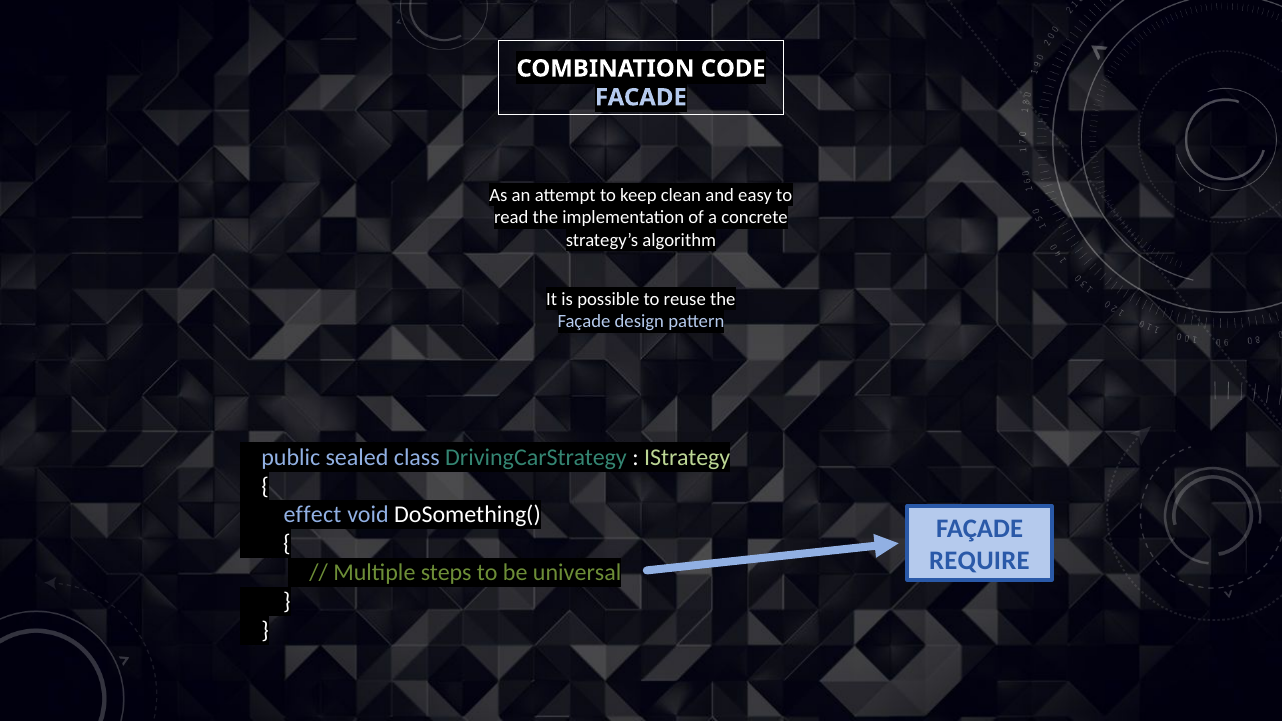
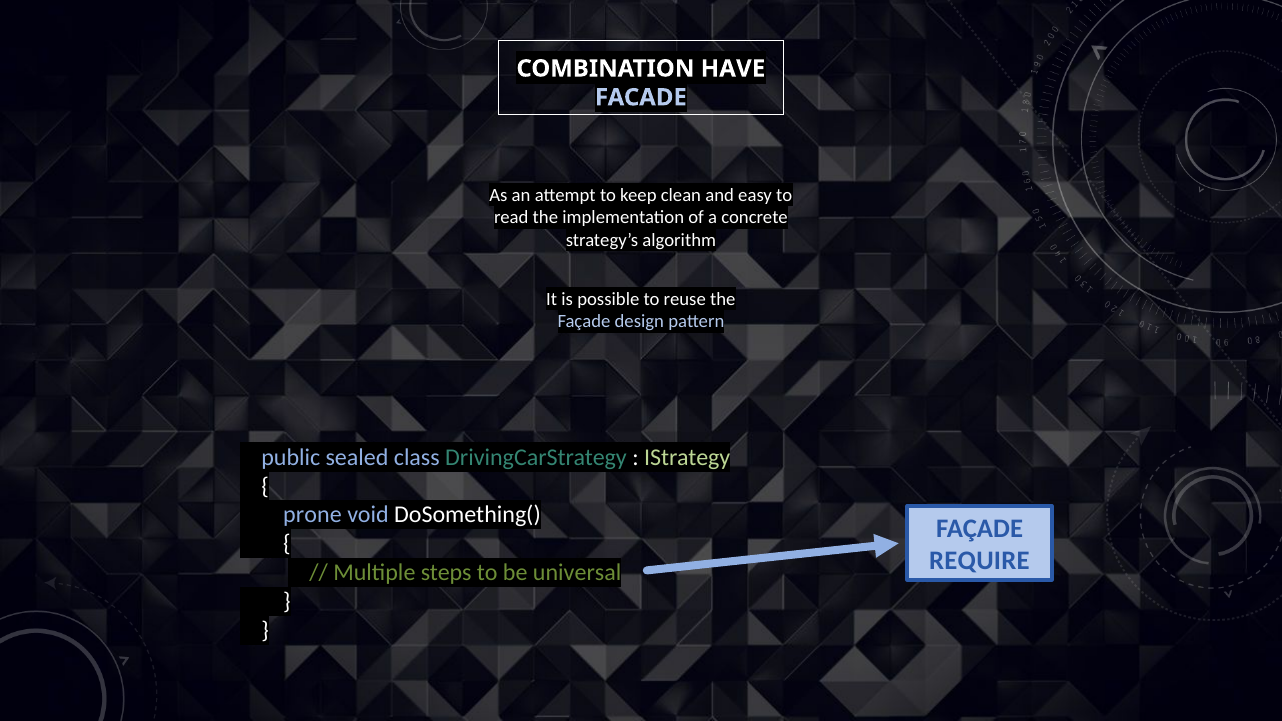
CODE: CODE -> HAVE (733, 69)
effect: effect -> prone (313, 515)
